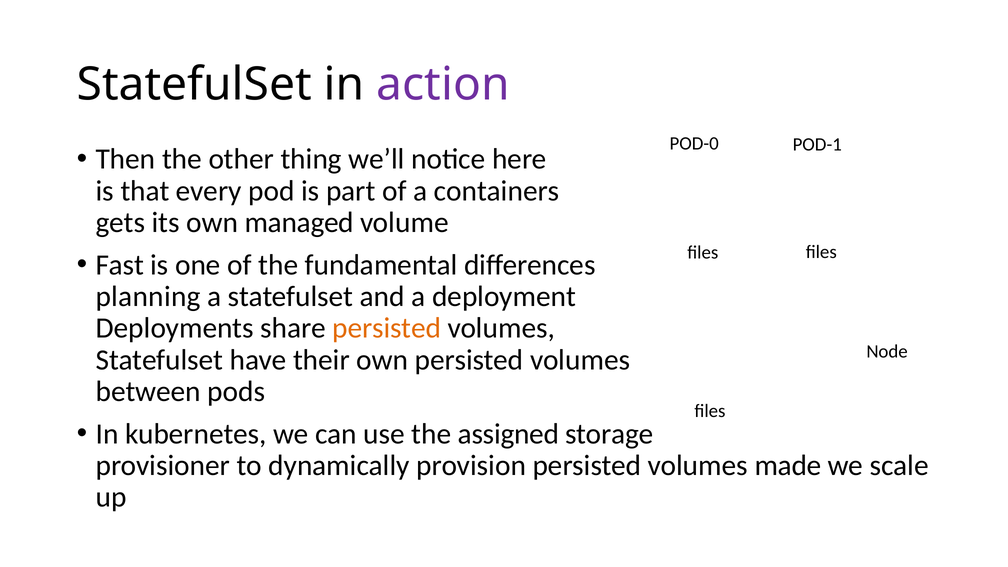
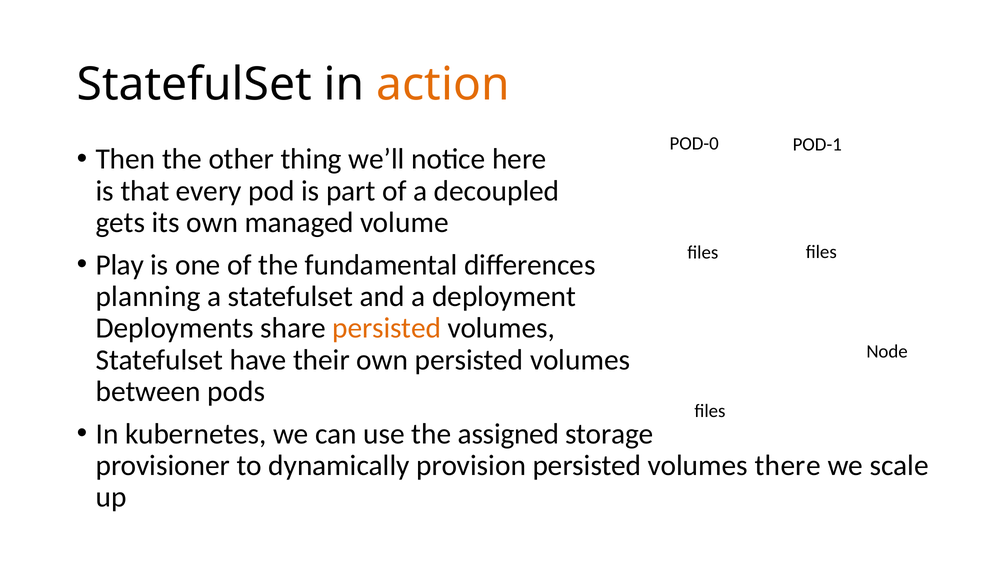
action colour: purple -> orange (443, 85)
containers: containers -> decoupled (497, 191)
Fast: Fast -> Play (120, 265)
made: made -> there (788, 466)
